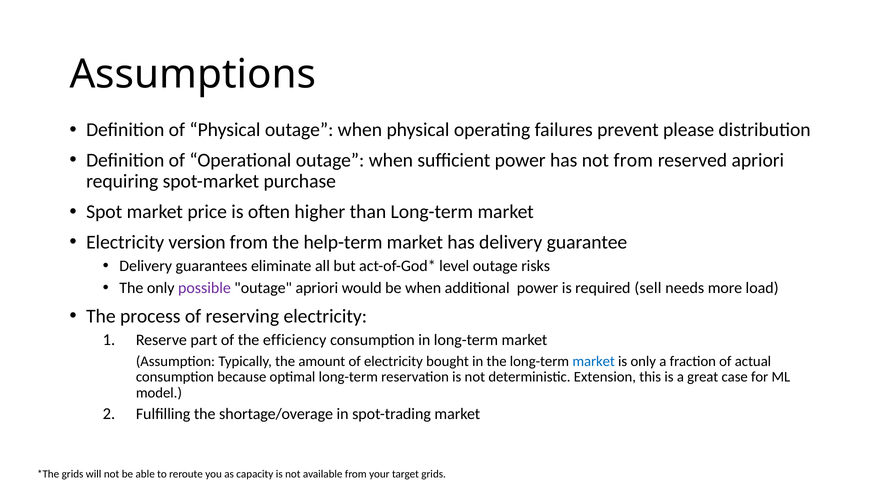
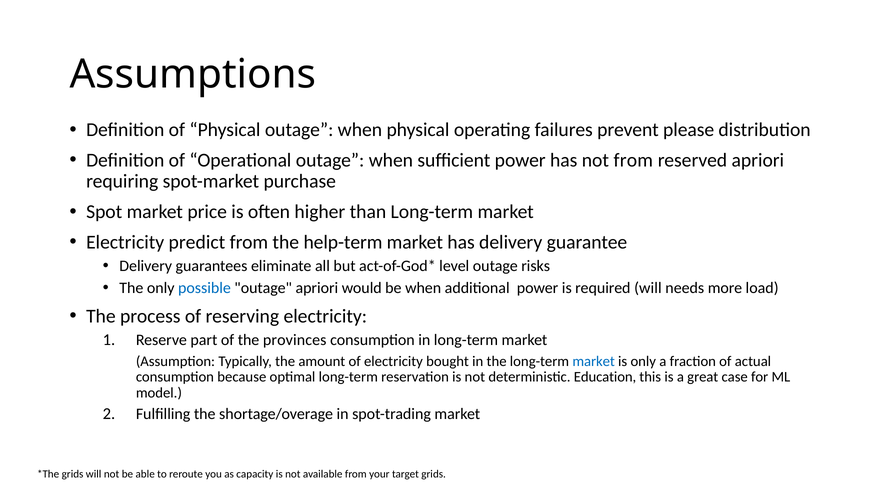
version: version -> predict (197, 242)
possible colour: purple -> blue (204, 288)
required sell: sell -> will (648, 288)
efficiency: efficiency -> provinces (295, 340)
Extension: Extension -> Education (605, 377)
